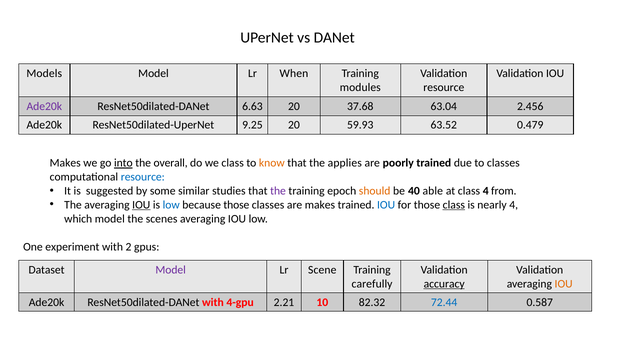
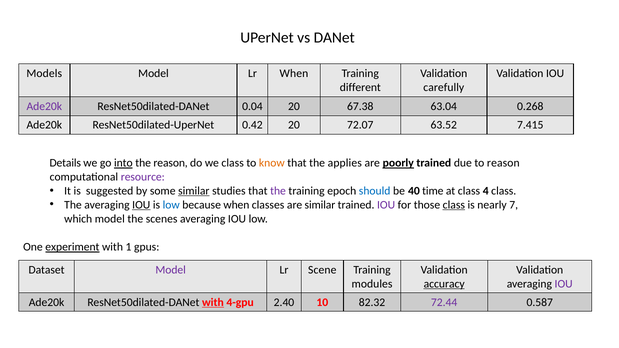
modules: modules -> different (360, 88)
resource: resource -> carefully (444, 88)
6.63: 6.63 -> 0.04 (252, 106)
37.68: 37.68 -> 67.38 (360, 106)
2.456: 2.456 -> 0.268 (530, 106)
9.25: 9.25 -> 0.42 (252, 125)
59.93: 59.93 -> 72.07 (360, 125)
0.479: 0.479 -> 7.415 (530, 125)
Makes: Makes -> Details (65, 163)
the overall: overall -> reason (171, 163)
poorly underline: none -> present (398, 163)
to classes: classes -> reason (503, 163)
resource colour: blue -> purple (143, 177)
similar underline: none -> present (194, 191)
should colour: orange -> blue (375, 191)
able: able -> time (433, 191)
4 from: from -> class (504, 191)
because those: those -> when (236, 205)
are makes: makes -> similar (320, 205)
IOU colour: blue -> purple (386, 205)
nearly 4: 4 -> 7 (514, 205)
experiment underline: none -> present (72, 247)
2: 2 -> 1 (129, 247)
carefully: carefully -> modules (372, 284)
IOU colour: orange -> purple (564, 284)
with underline: none -> present (213, 302)
2.21: 2.21 -> 2.40 (284, 302)
72.44 colour: blue -> purple (444, 302)
